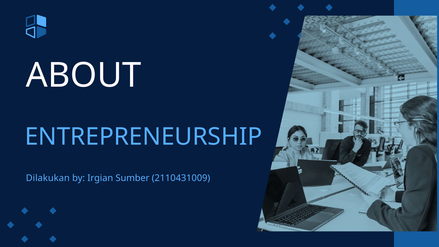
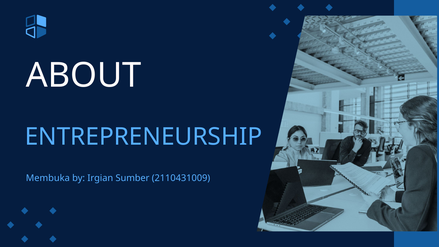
Dilakukan: Dilakukan -> Membuka (48, 178)
